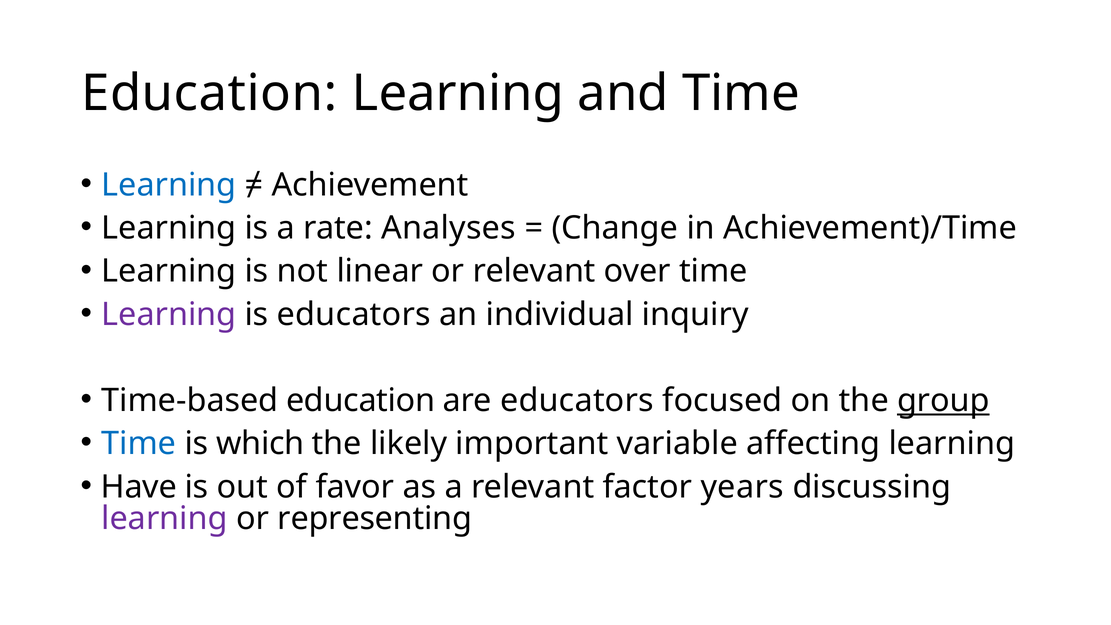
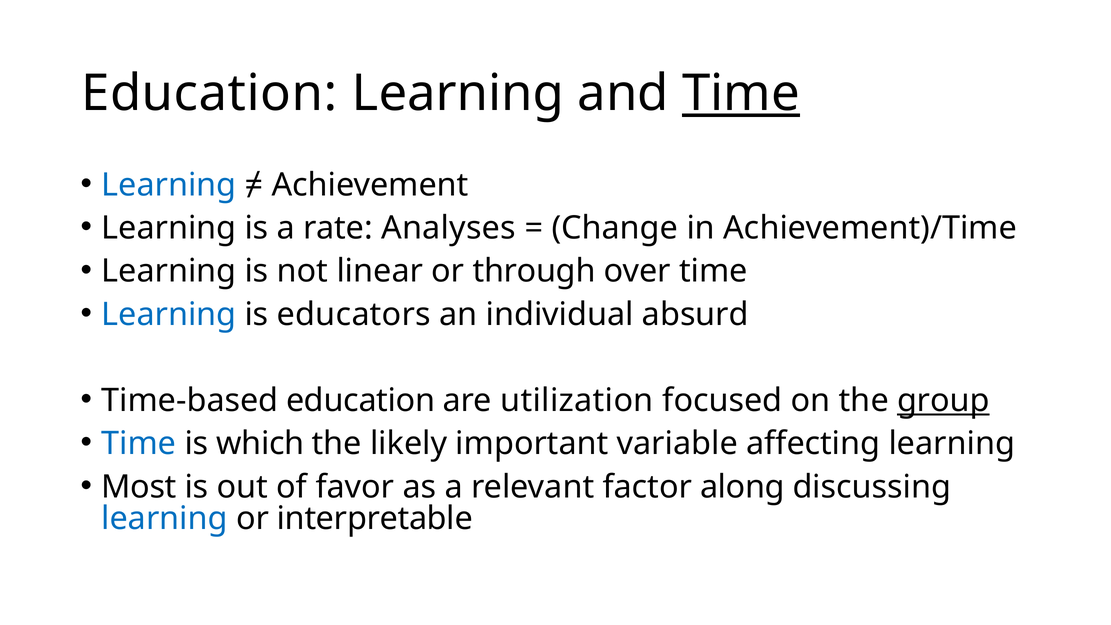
Time underline: none -> present (741, 93)
or relevant: relevant -> through (534, 271)
Learning colour: purple -> blue (169, 314)
inquiry: inquiry -> absurd (695, 314)
are educators: educators -> utilization (577, 401)
Have: Have -> Most (139, 487)
years: years -> along (742, 487)
learning colour: purple -> blue (165, 518)
representing: representing -> interpretable (375, 518)
